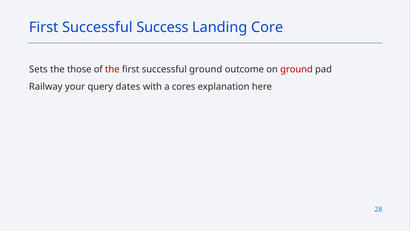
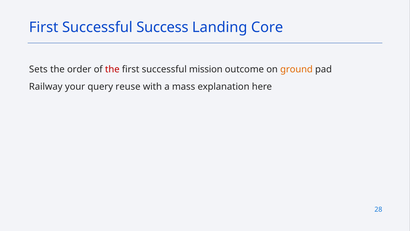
those: those -> order (79, 69)
successful ground: ground -> mission (206, 69)
ground colour: red -> orange (296, 69)
dates: dates -> reuse (128, 86)
cores: cores -> mass (184, 86)
